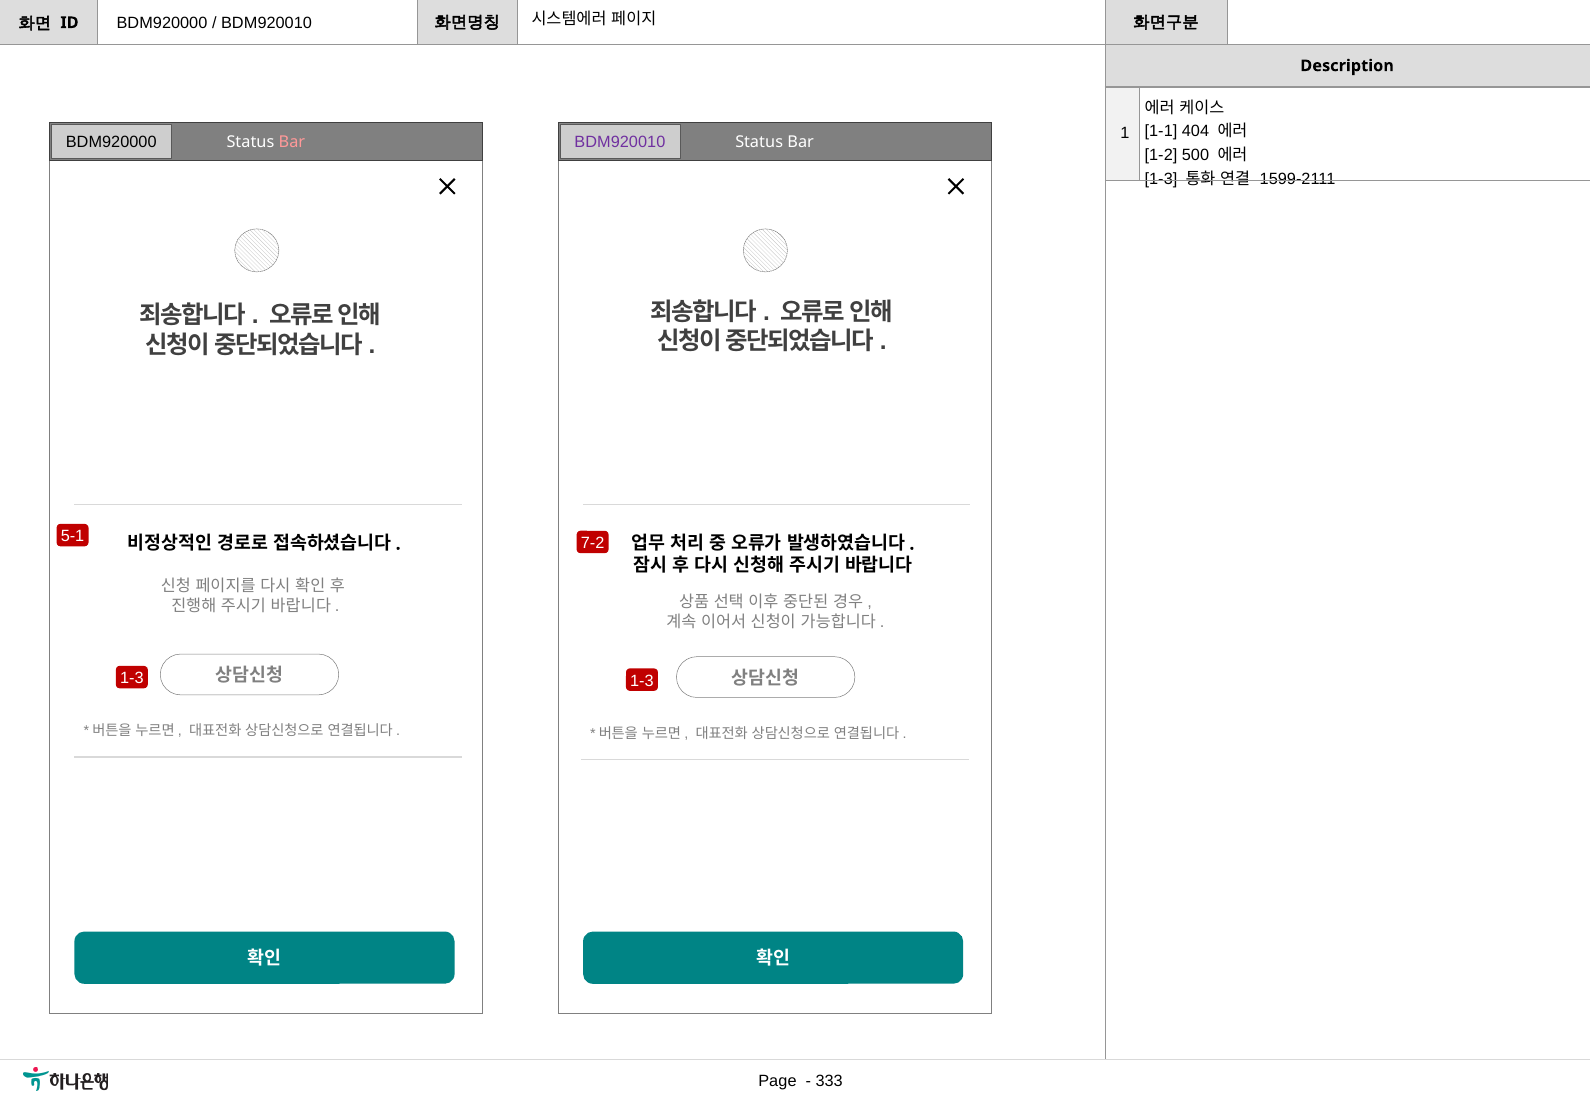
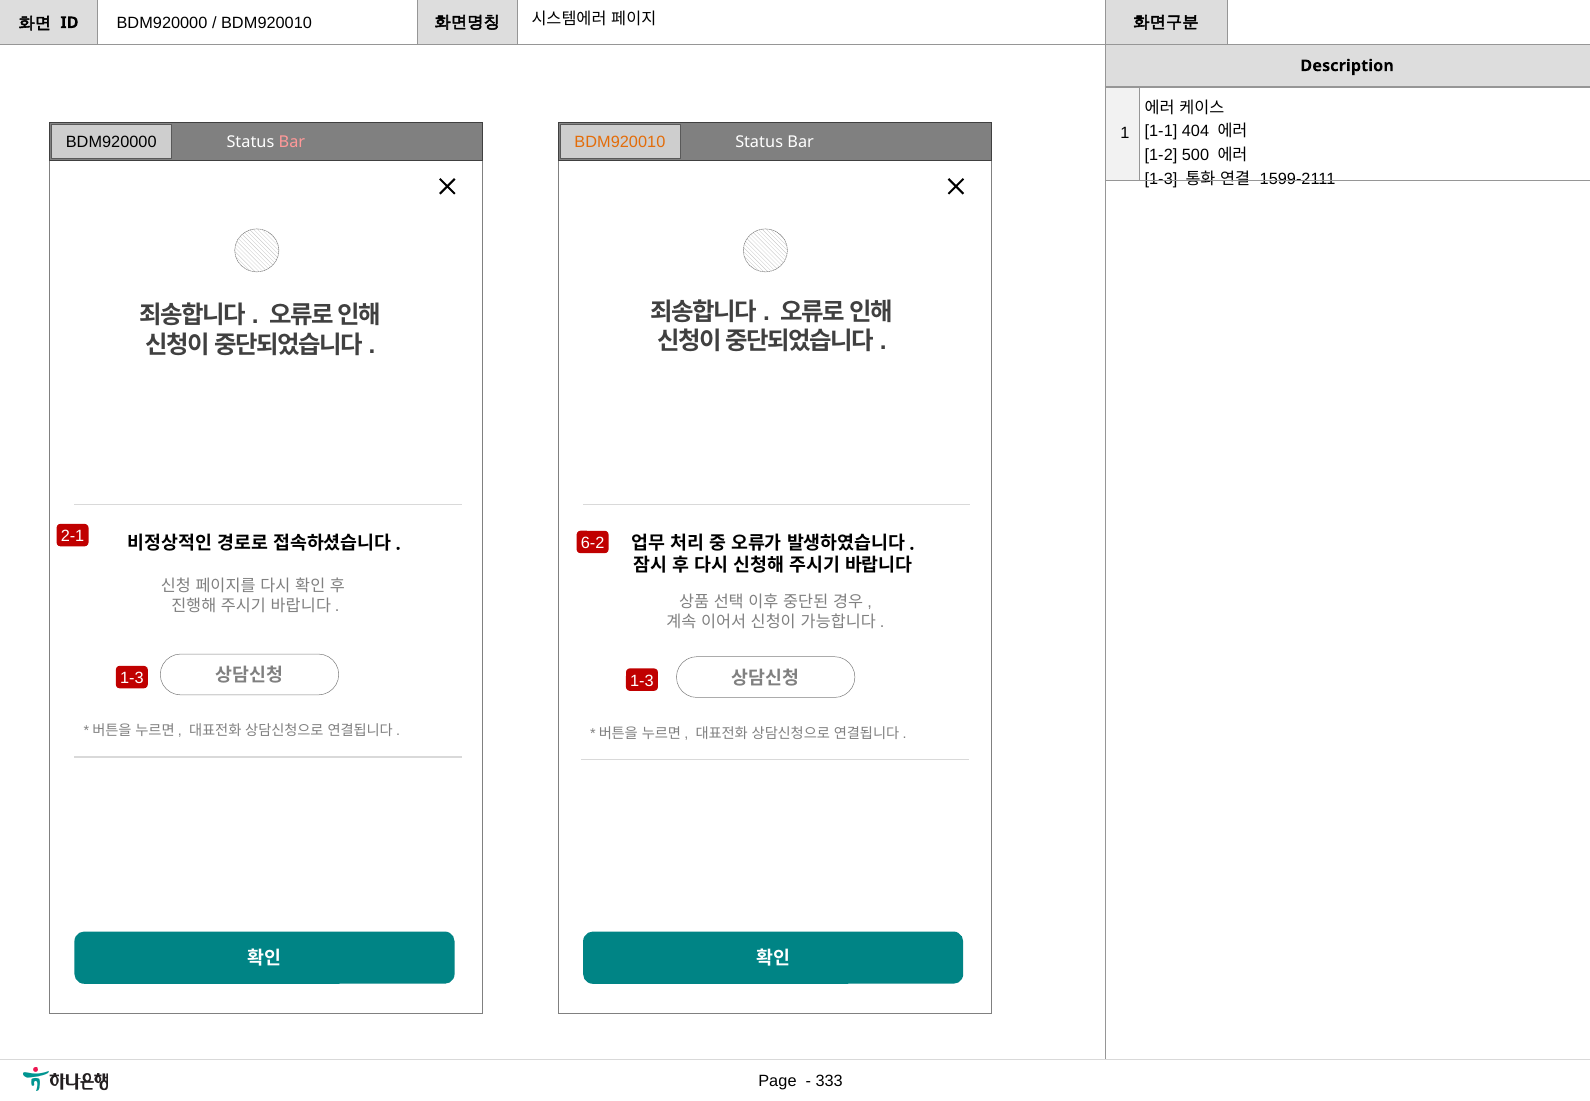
BDM920010 colour: purple -> orange (620, 142)
5-1: 5-1 -> 2-1 (73, 536)
7-2: 7-2 -> 6-2 (593, 543)
